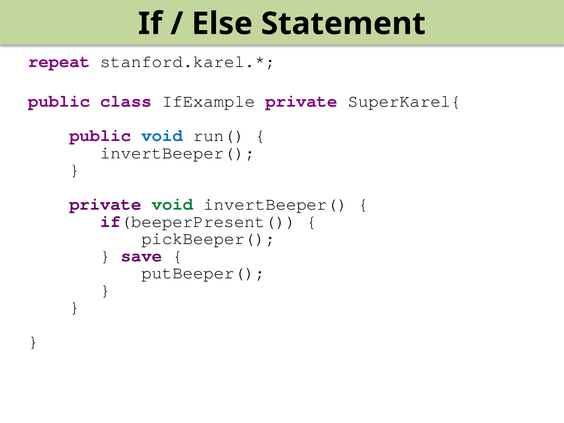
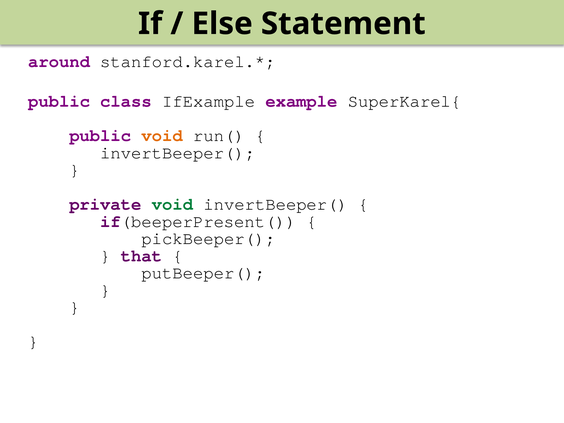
repeat: repeat -> around (59, 61)
IfExample private: private -> example (301, 101)
void colour: blue -> orange (162, 136)
save: save -> that (142, 256)
